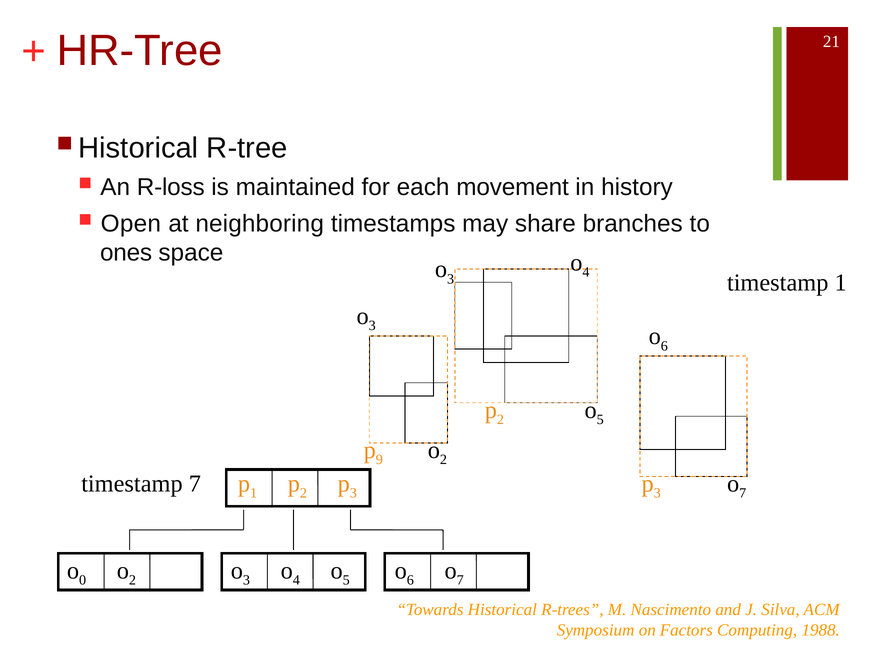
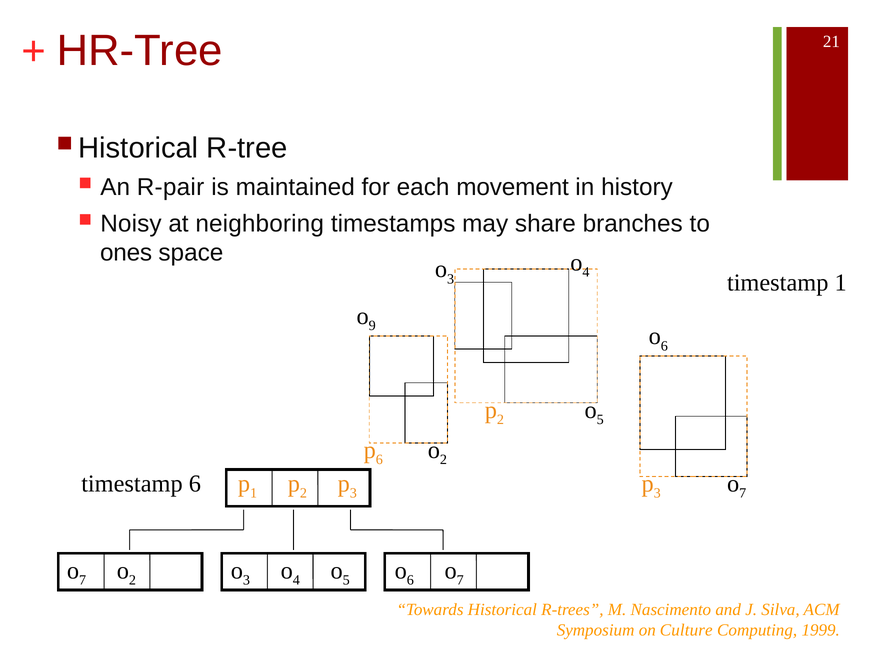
R-loss: R-loss -> R-pair (171, 187)
Open: Open -> Noisy (131, 224)
3: 3 -> 9 (372, 326)
9: 9 -> 6 (379, 460)
timestamp 7: 7 -> 6 (195, 483)
0: 0 -> 7 (83, 580)
Factors: Factors -> Culture (686, 630)
1988: 1988 -> 1999 (821, 630)
